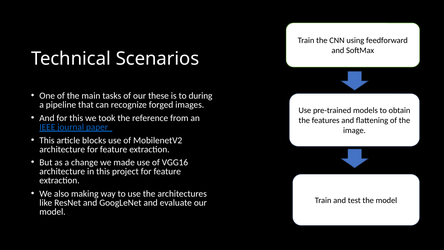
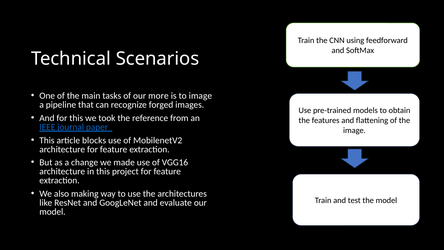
these: these -> more (158, 96)
to during: during -> image (200, 96)
